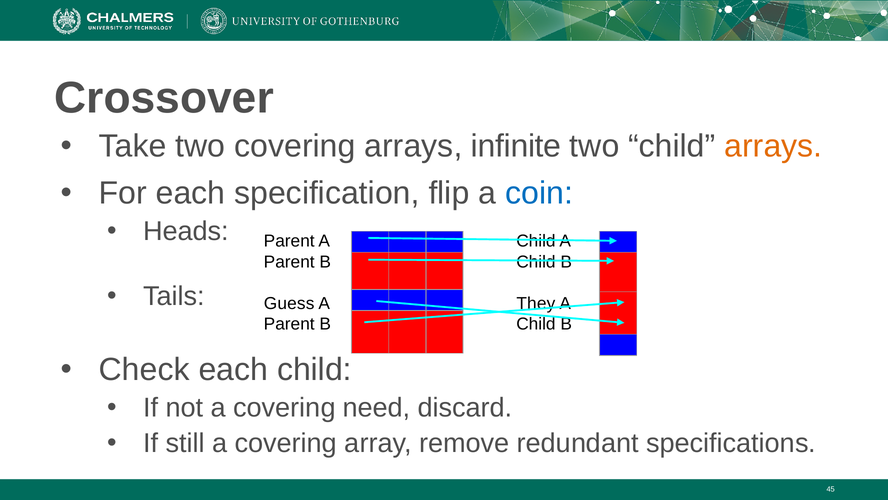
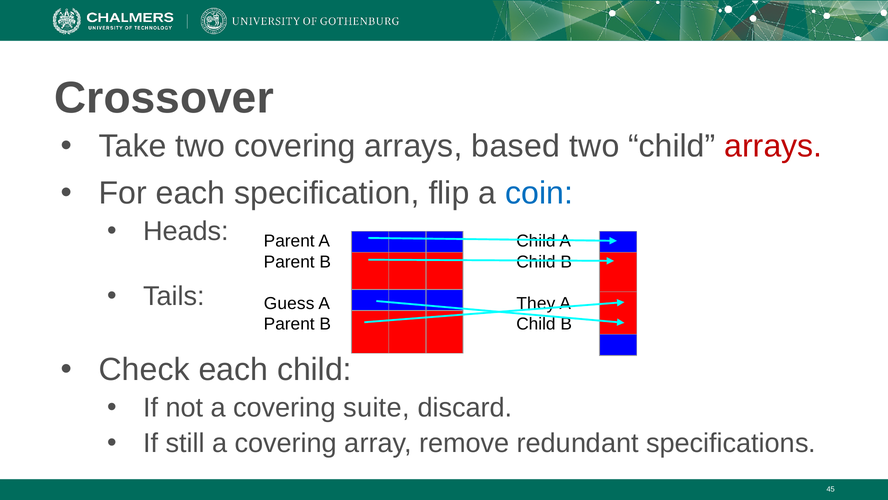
infinite: infinite -> based (516, 146)
arrays colour: orange -> red (773, 146)
need: need -> suite (376, 408)
